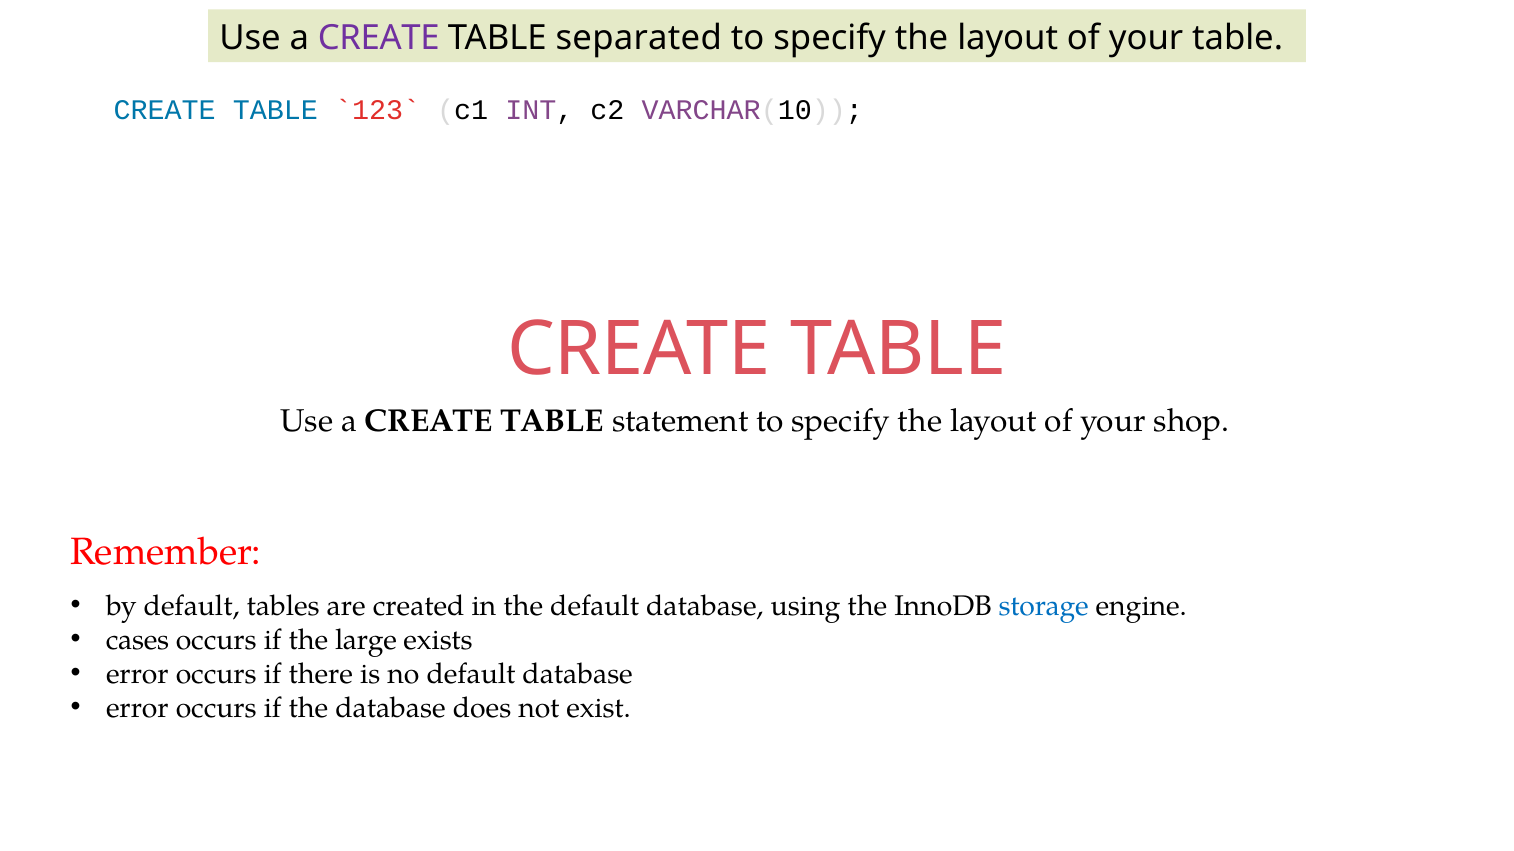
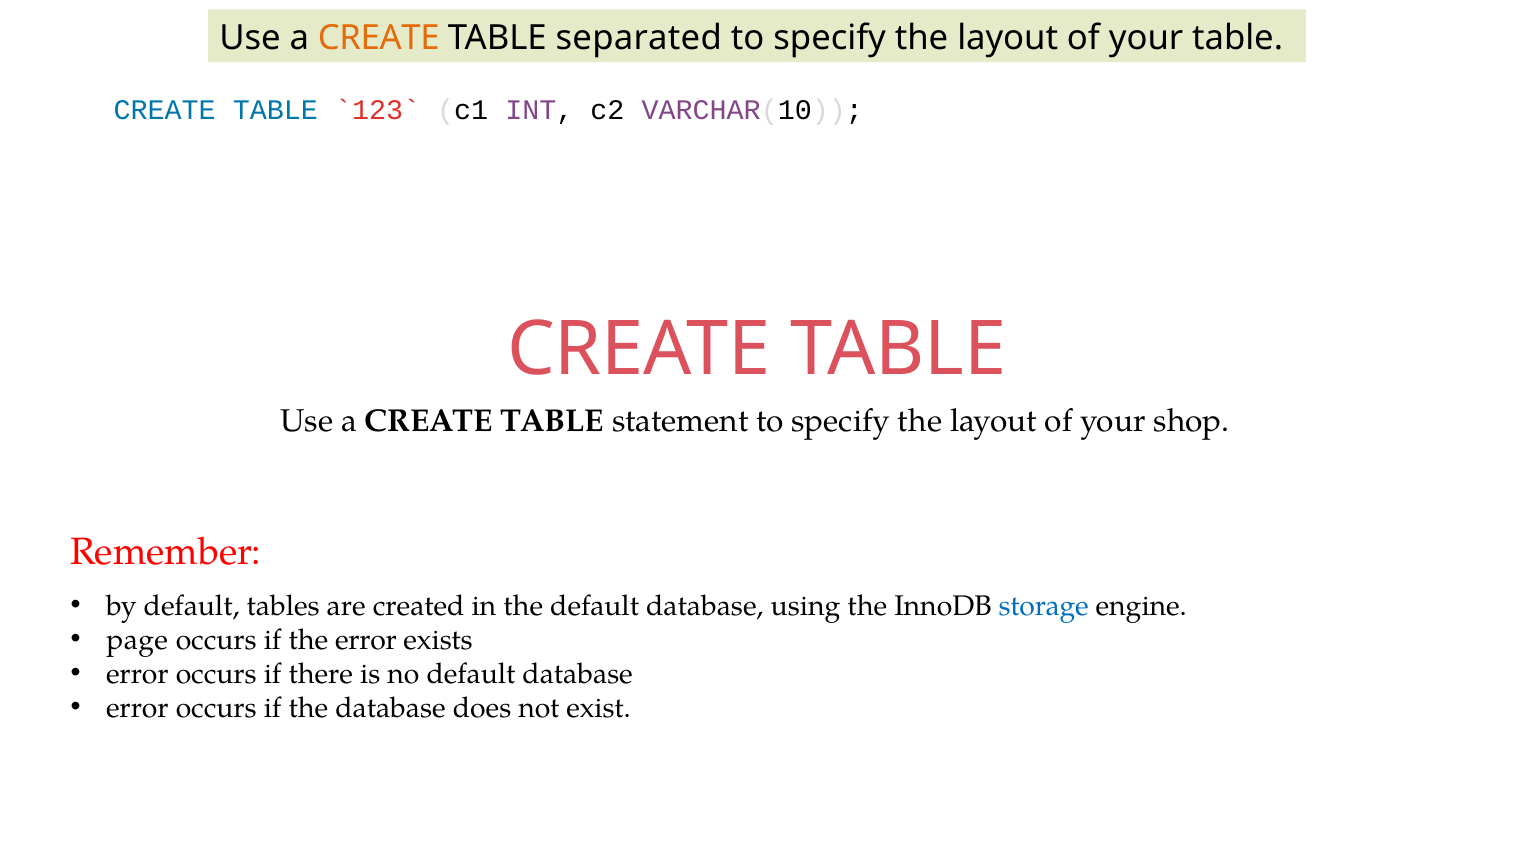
CREATE colour: purple -> orange (379, 38)
cases: cases -> page (137, 640)
the large: large -> error (366, 640)
